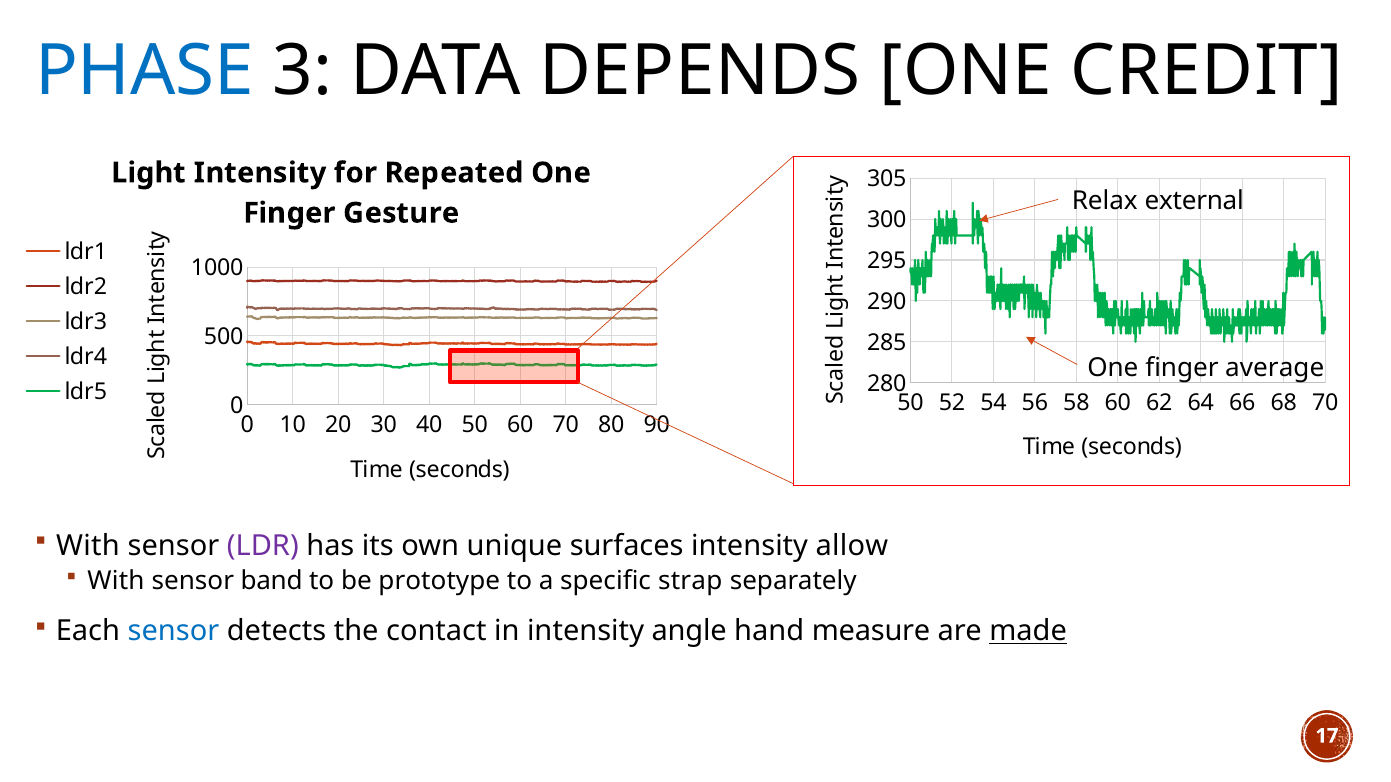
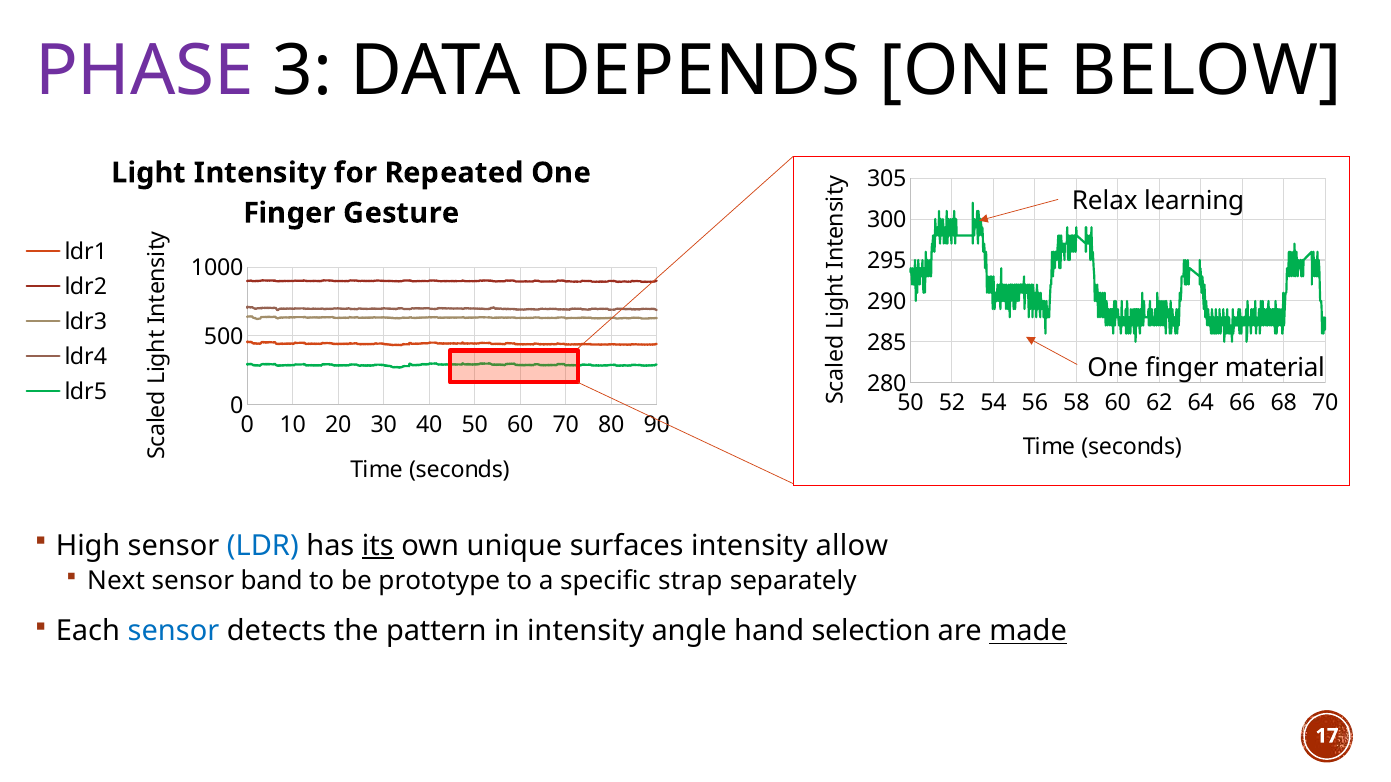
PHASE colour: blue -> purple (145, 71)
CREDIT: CREDIT -> BELOW (1207, 71)
external: external -> learning (1194, 201)
average: average -> material (1275, 368)
With: With -> High (88, 546)
LDR colour: purple -> blue (263, 546)
its underline: none -> present (378, 546)
With: With -> Next (116, 581)
contact: contact -> pattern (436, 631)
measure: measure -> selection (871, 631)
